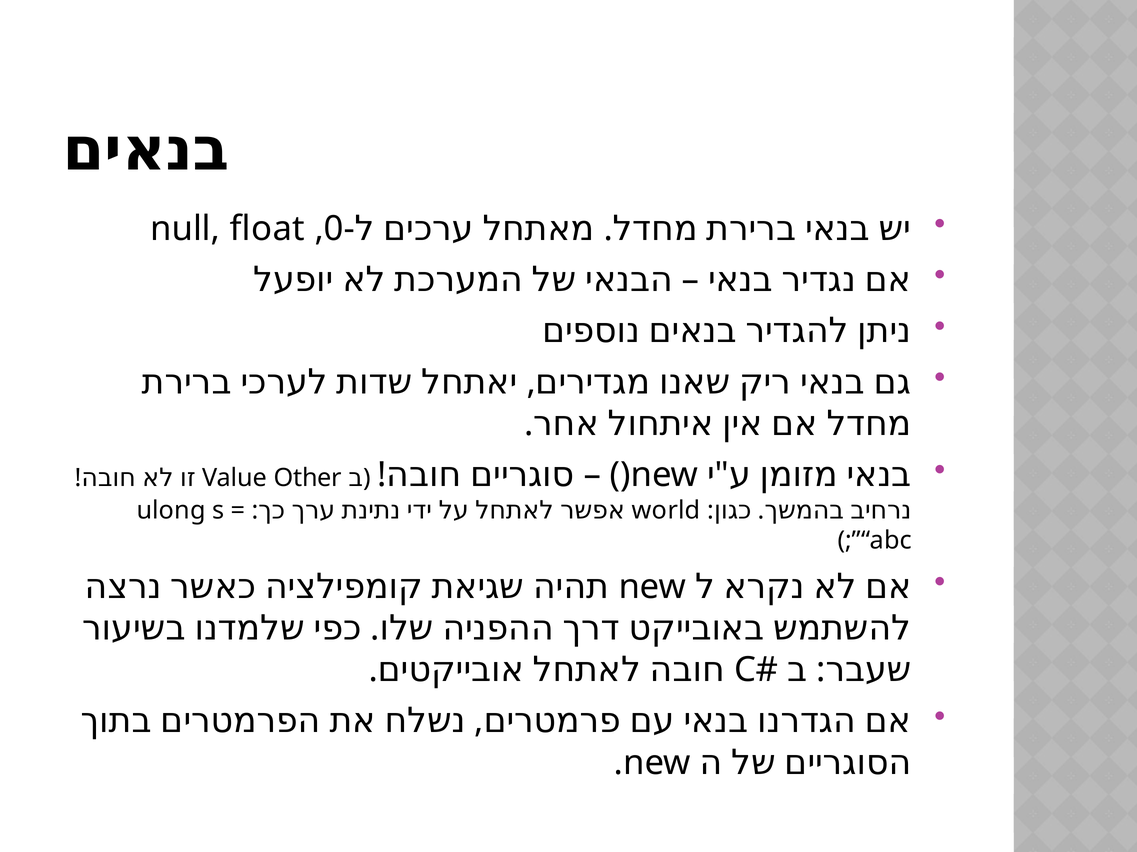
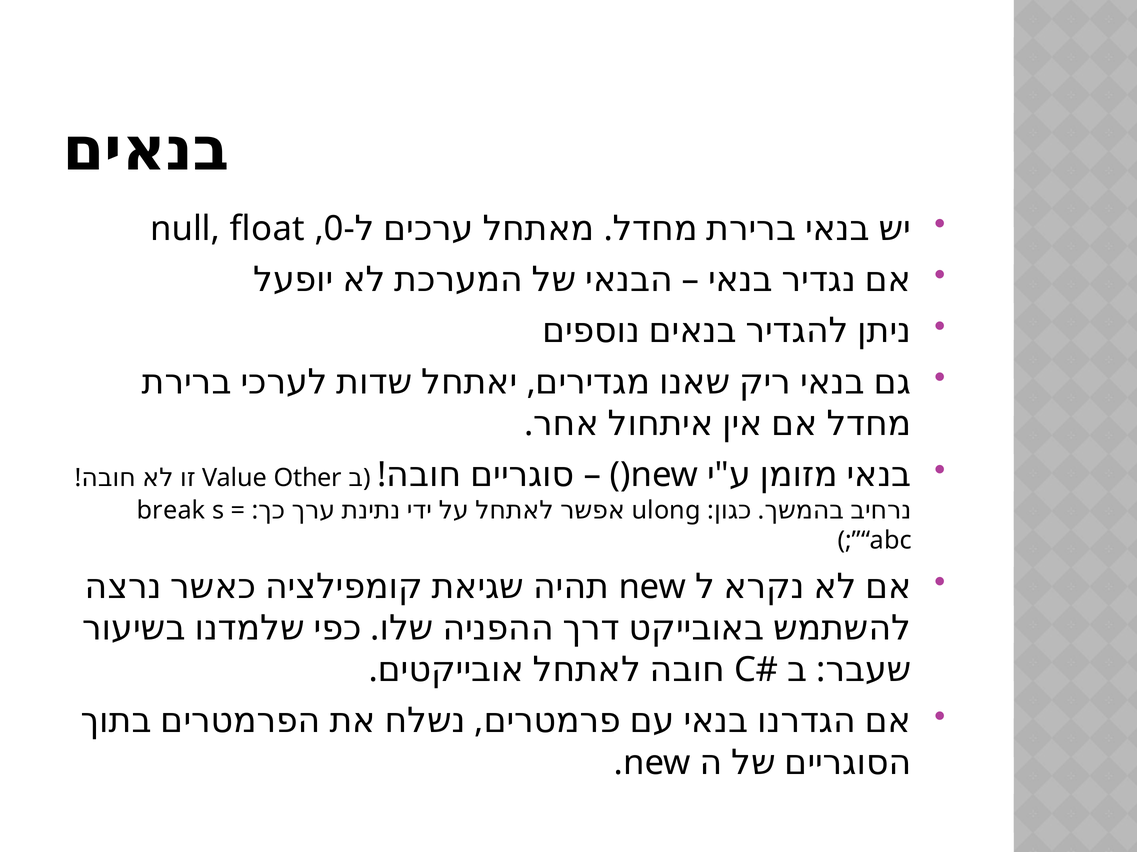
ulong: ulong -> break (171, 511)
world: world -> ulong (666, 511)
